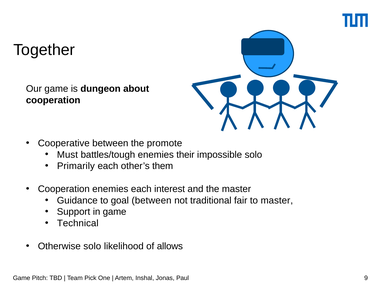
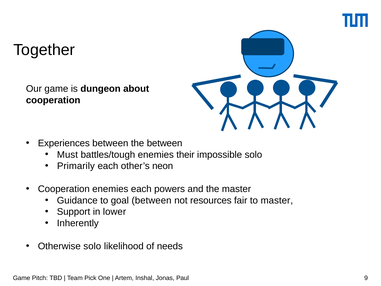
Cooperative: Cooperative -> Experiences (64, 143)
the promote: promote -> between (165, 143)
them: them -> neon (163, 166)
interest: interest -> powers (170, 189)
traditional: traditional -> resources (211, 200)
in game: game -> lower (114, 212)
Technical: Technical -> Inherently (78, 223)
allows: allows -> needs (170, 246)
